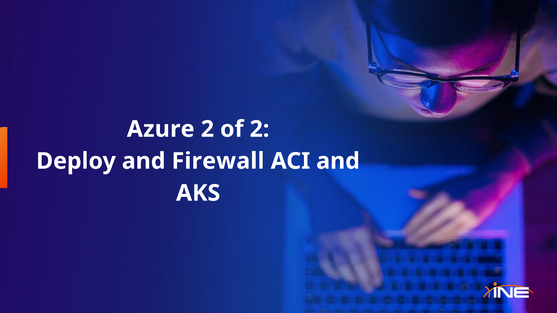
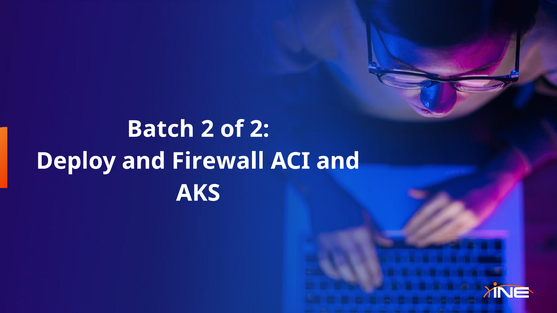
Azure: Azure -> Batch (161, 129)
